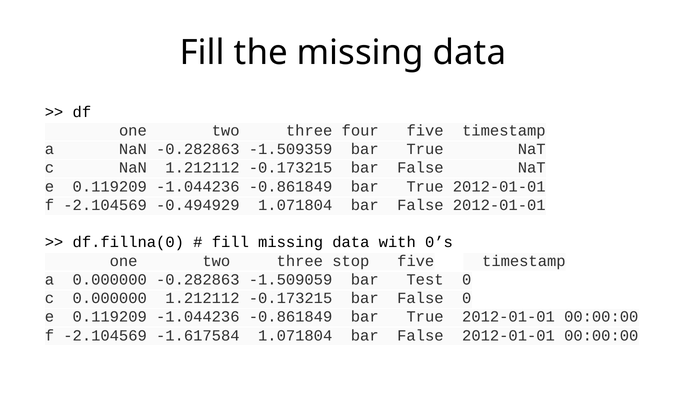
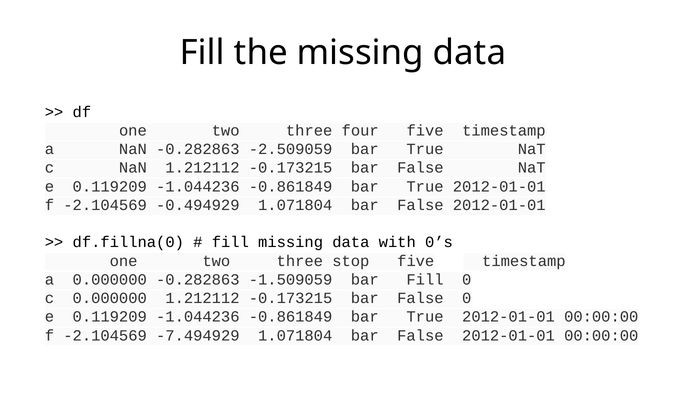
-1.509359: -1.509359 -> -2.509059 (291, 149)
bar Test: Test -> Fill (425, 279)
-1.617584: -1.617584 -> -7.494929 (198, 335)
